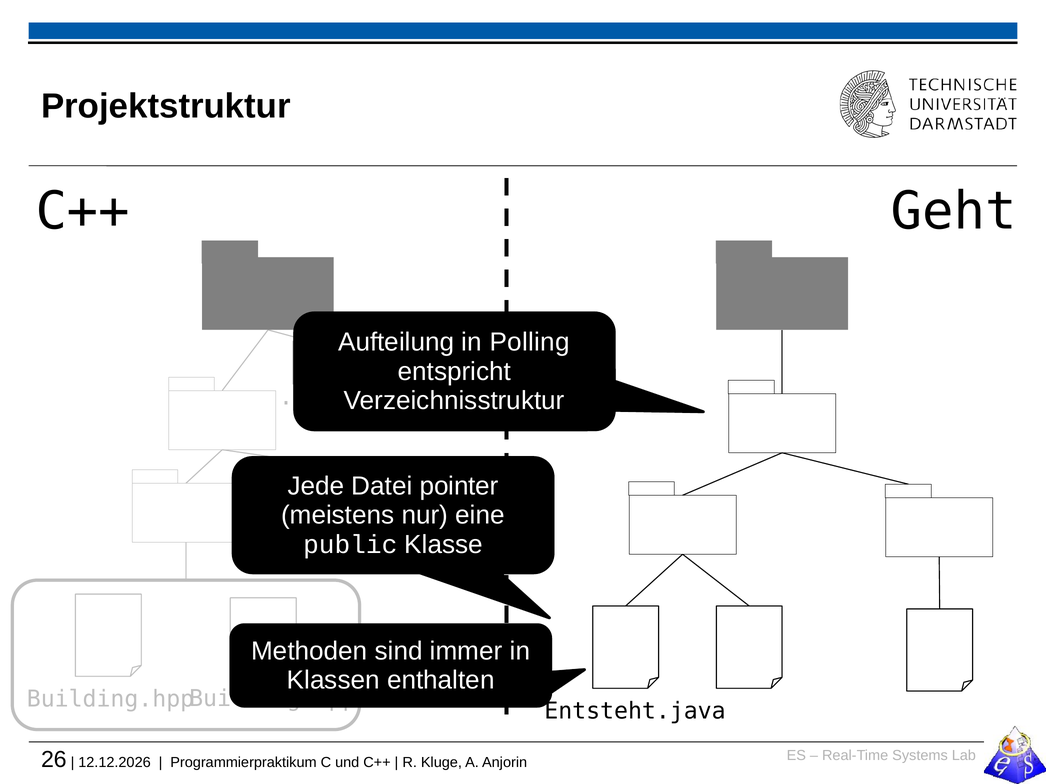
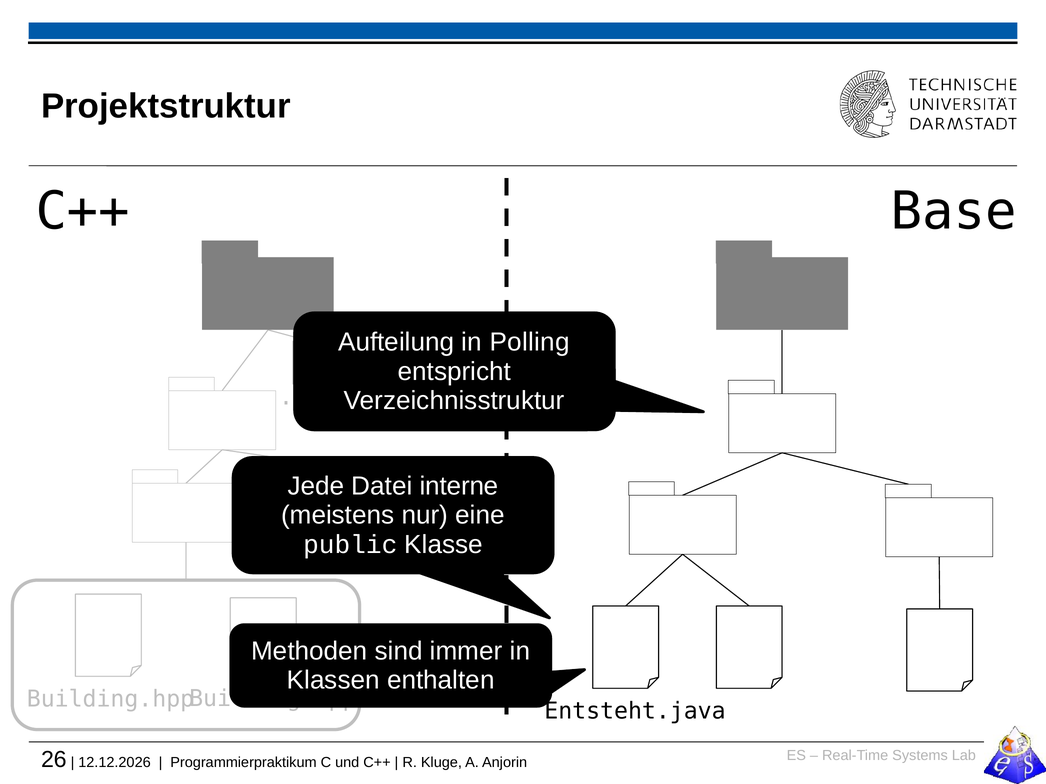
Geht: Geht -> Base (954, 211)
pointer: pointer -> interne (459, 486)
